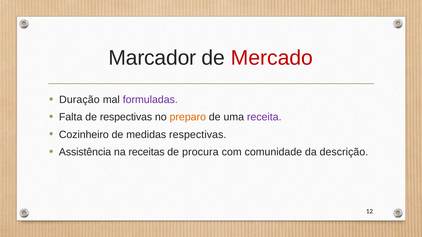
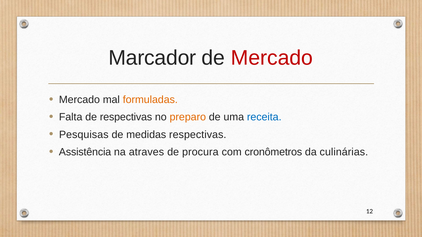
Duração: Duração -> Mercado (79, 100)
formuladas colour: purple -> orange (150, 100)
receita colour: purple -> blue (264, 117)
Cozinheiro: Cozinheiro -> Pesquisas (84, 135)
receitas: receitas -> atraves (146, 152)
comunidade: comunidade -> cronômetros (273, 152)
descrição: descrição -> culinárias (344, 152)
